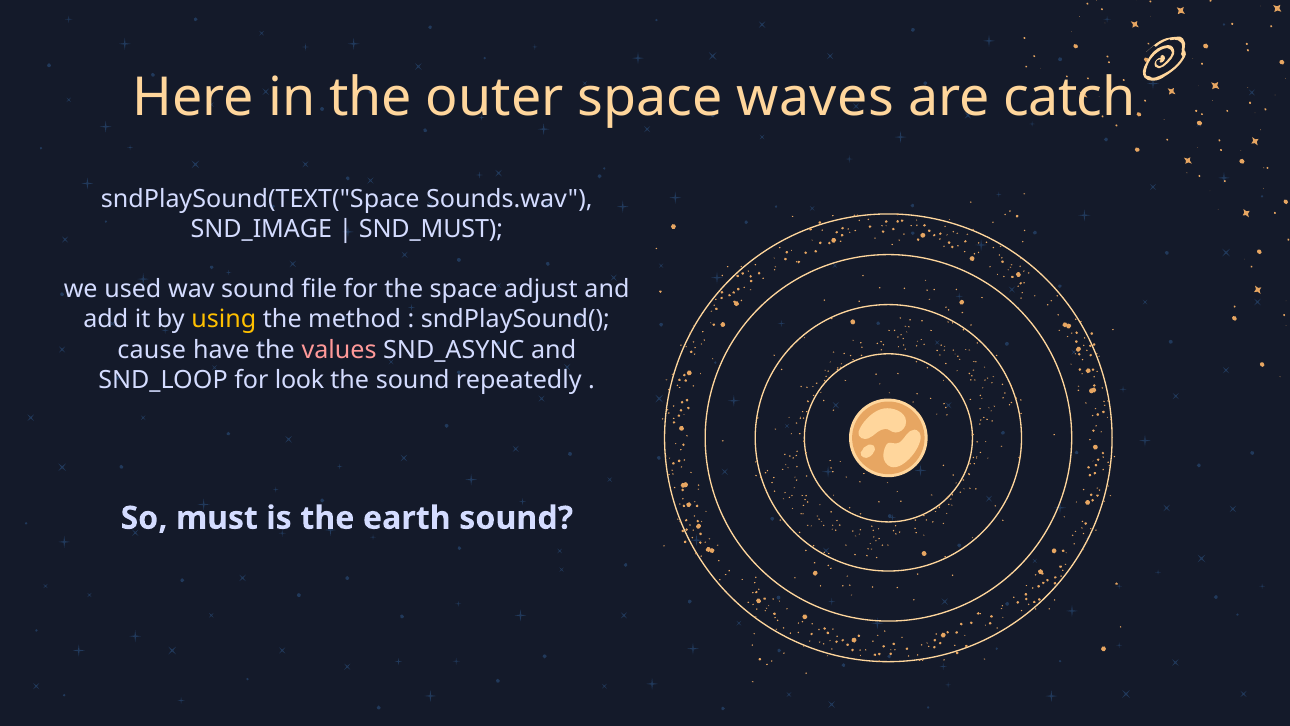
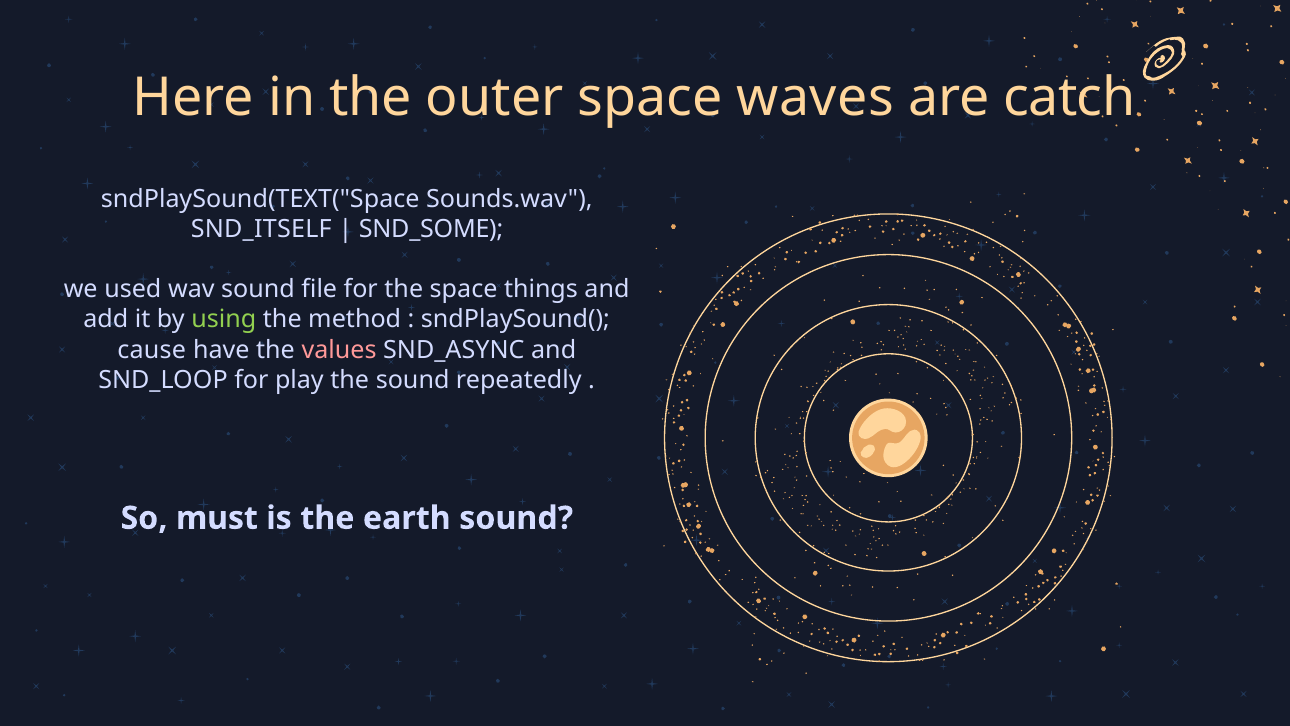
SND_IMAGE: SND_IMAGE -> SND_ITSELF (261, 229)
SND_MUST: SND_MUST -> SND_SOME (431, 229)
adjust: adjust -> things (541, 289)
using colour: yellow -> light green (224, 320)
look: look -> play (299, 380)
